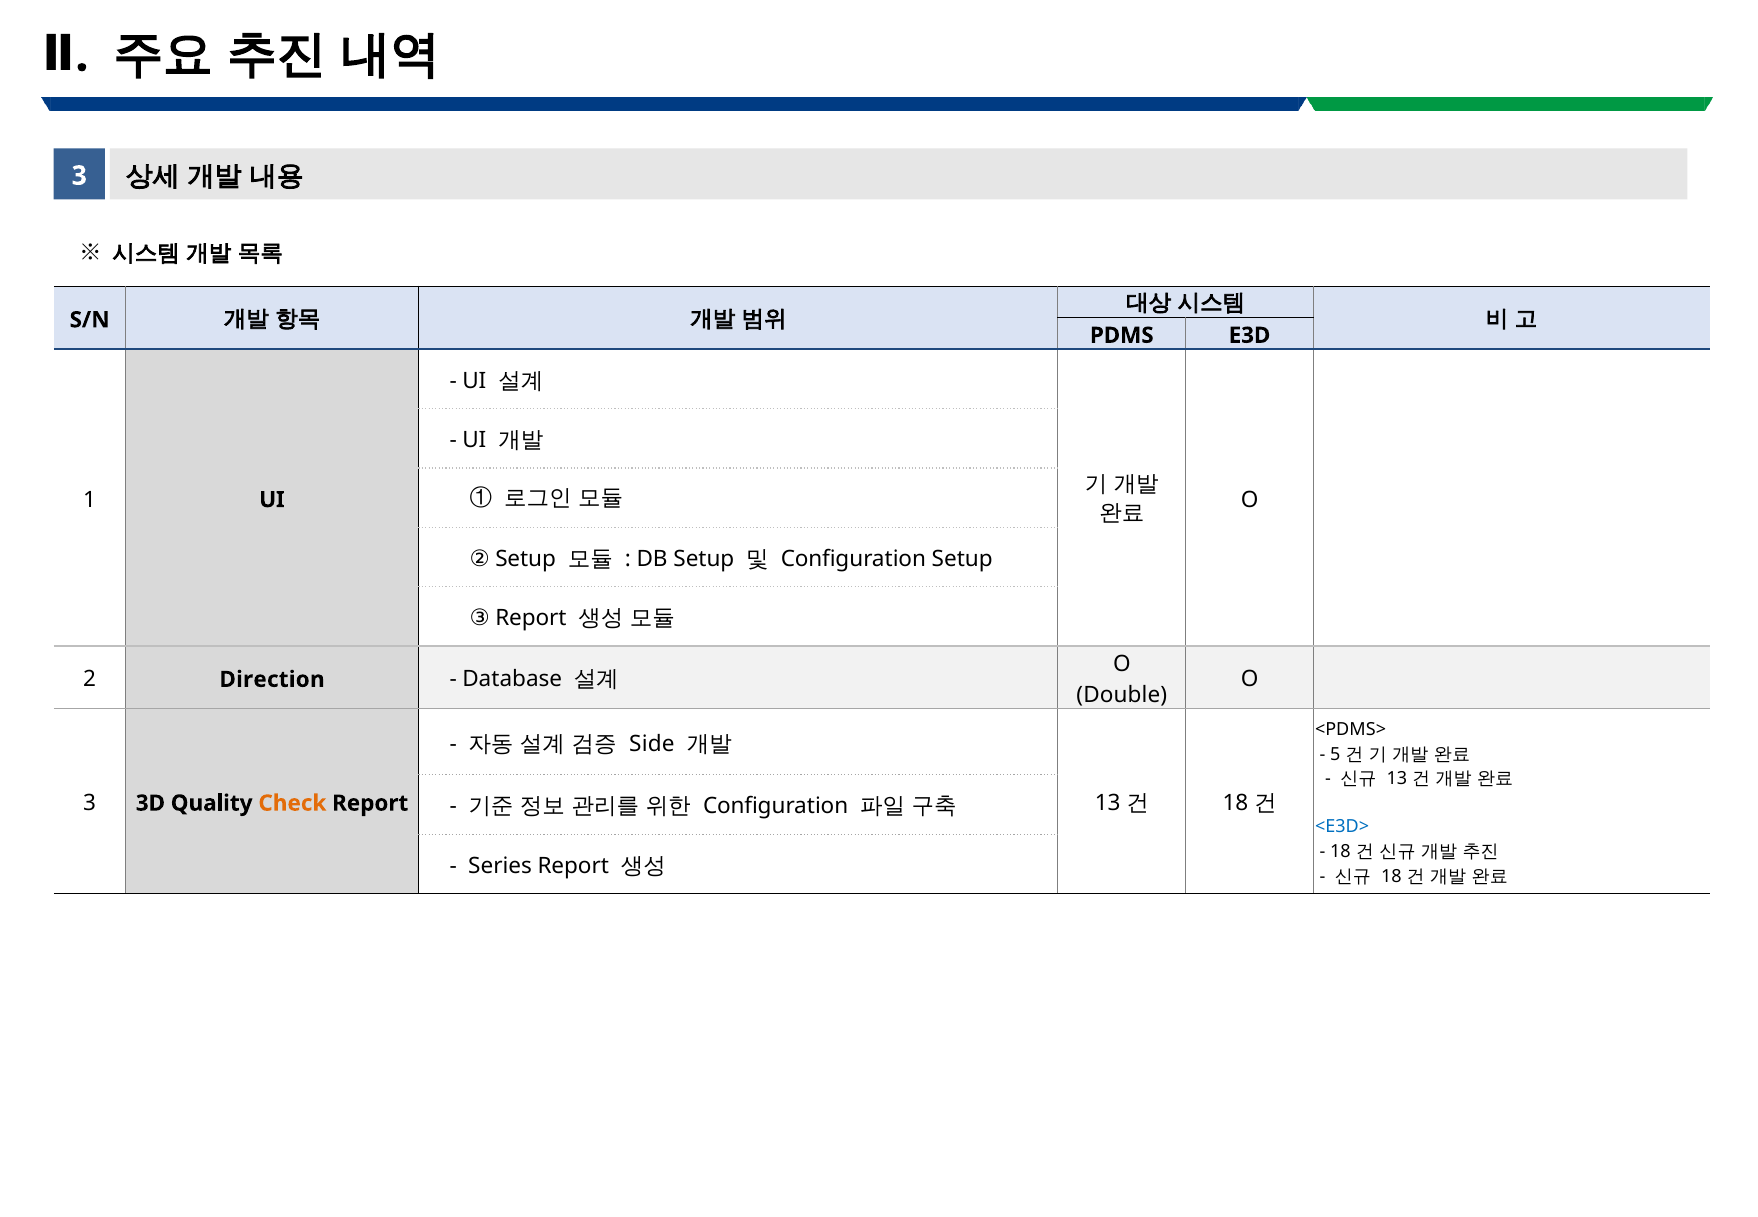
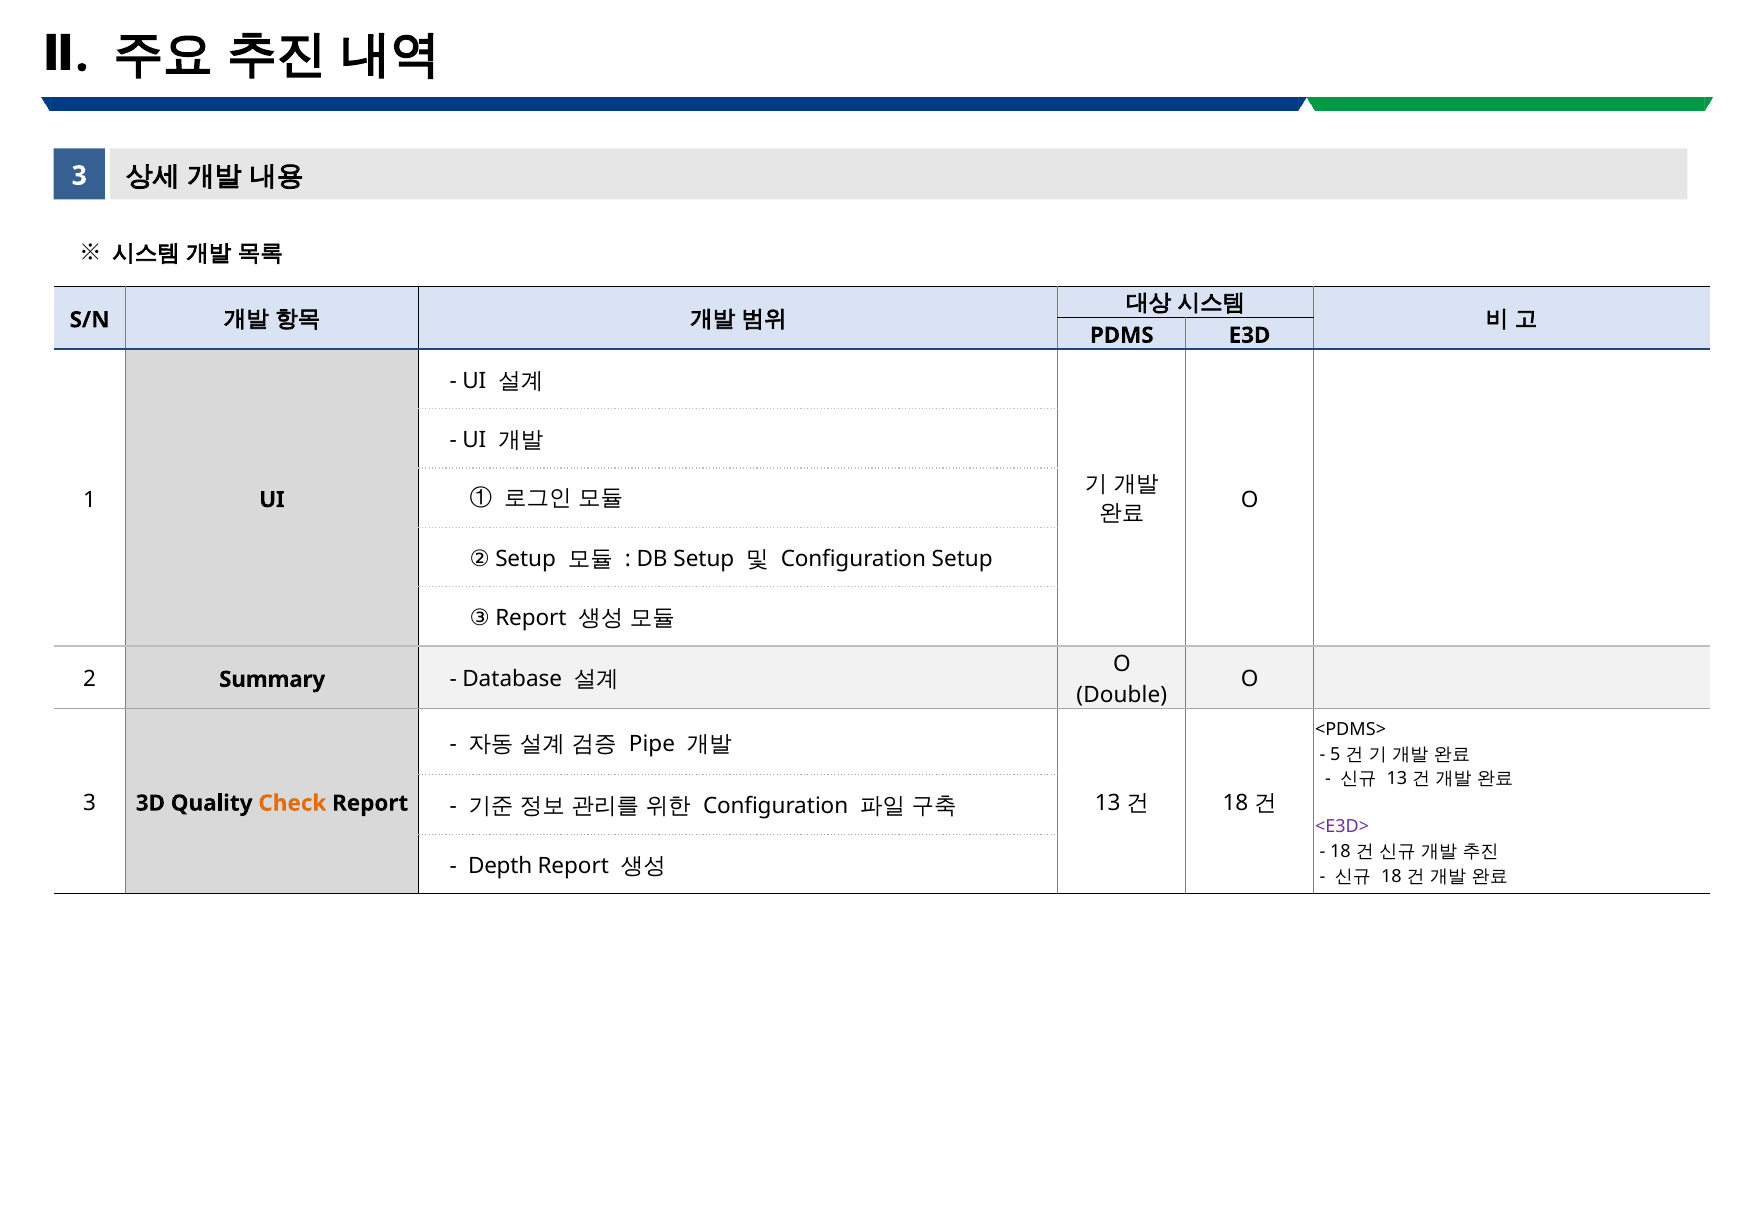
Direction: Direction -> Summary (272, 679)
Side: Side -> Pipe (652, 744)
<E3D> colour: blue -> purple (1342, 827)
Series: Series -> Depth (500, 866)
